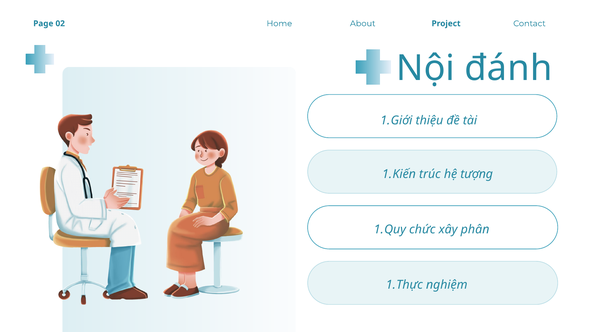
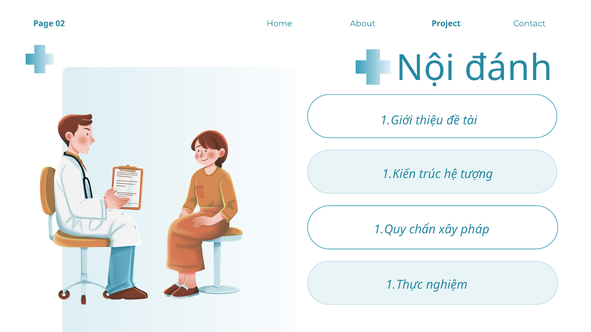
chức: chức -> chẩn (422, 230)
phân: phân -> pháp (475, 230)
